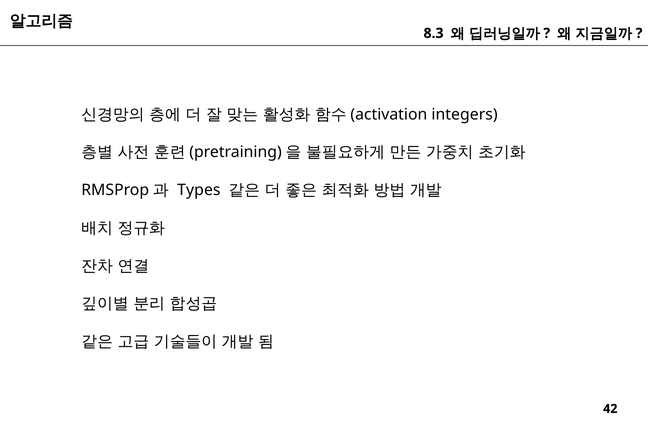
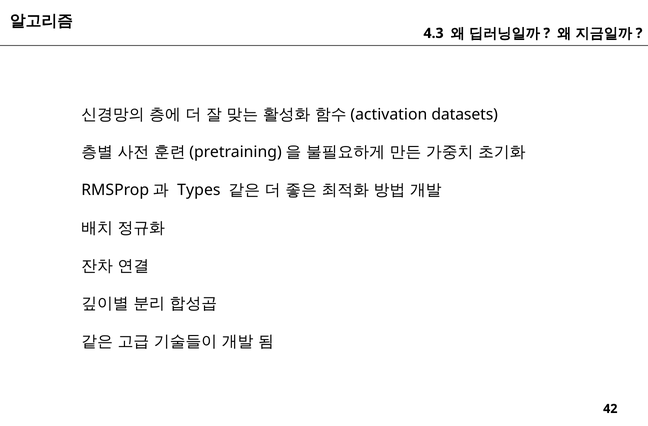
8.3: 8.3 -> 4.3 (434, 33)
integers: integers -> datasets (465, 114)
